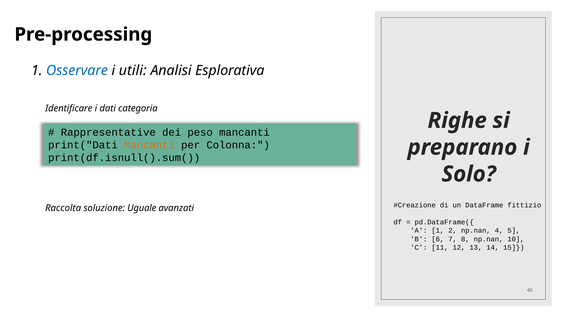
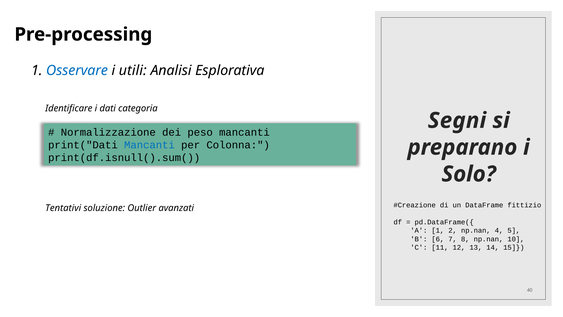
Righe: Righe -> Segni (457, 120)
Rappresentative: Rappresentative -> Normalizzazione (108, 132)
Mancanti colour: orange -> blue (149, 145)
Raccolta: Raccolta -> Tentativi (63, 208)
Uguale: Uguale -> Outlier (142, 208)
